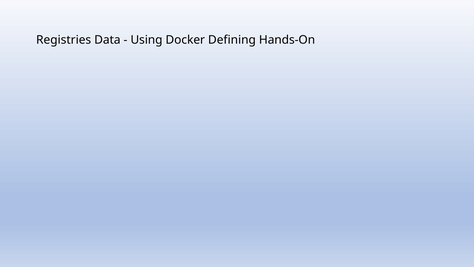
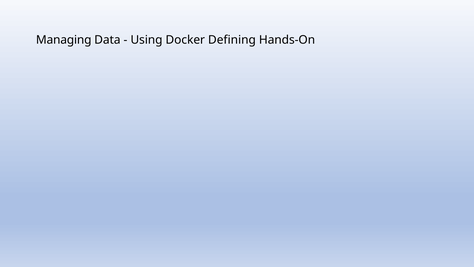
Registries: Registries -> Managing (64, 40)
